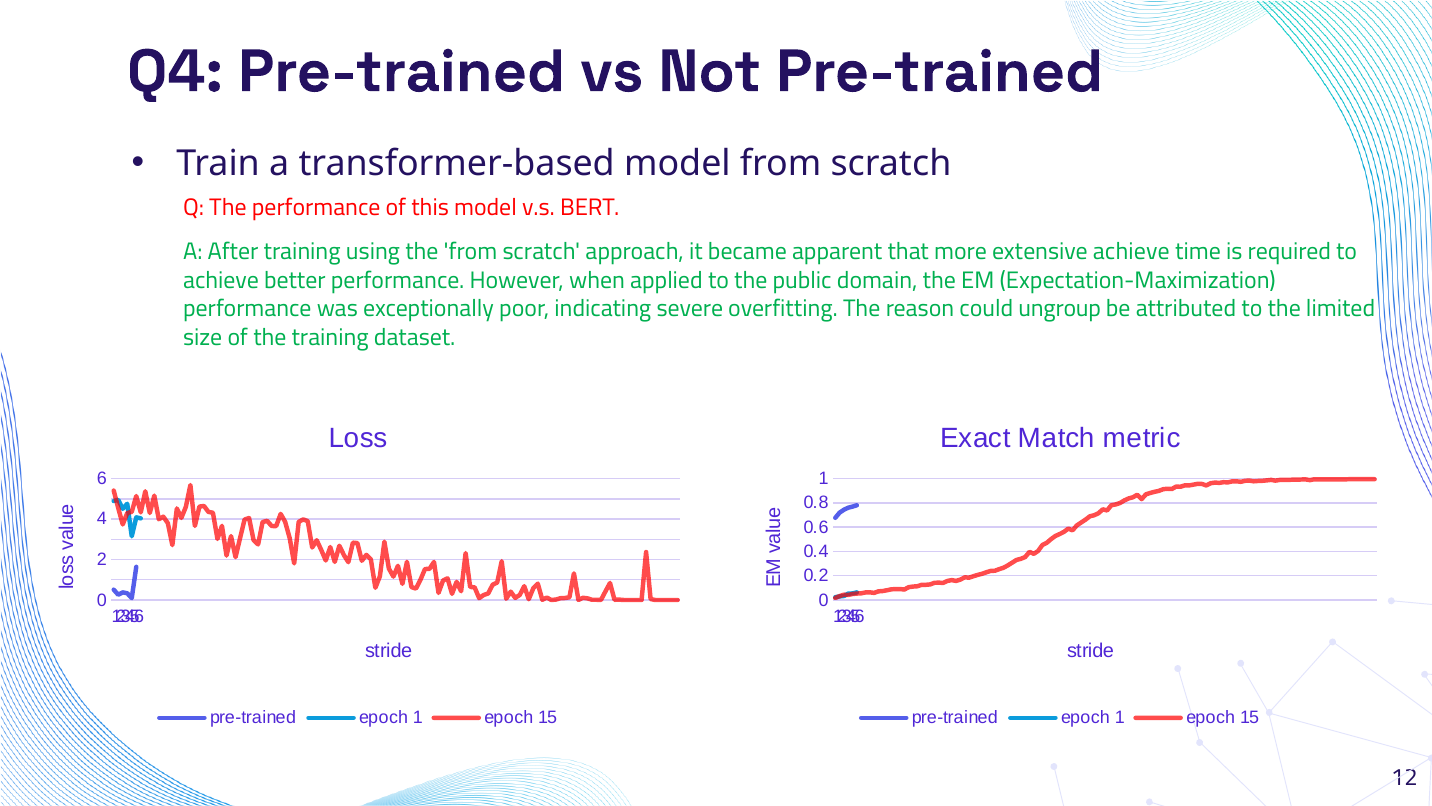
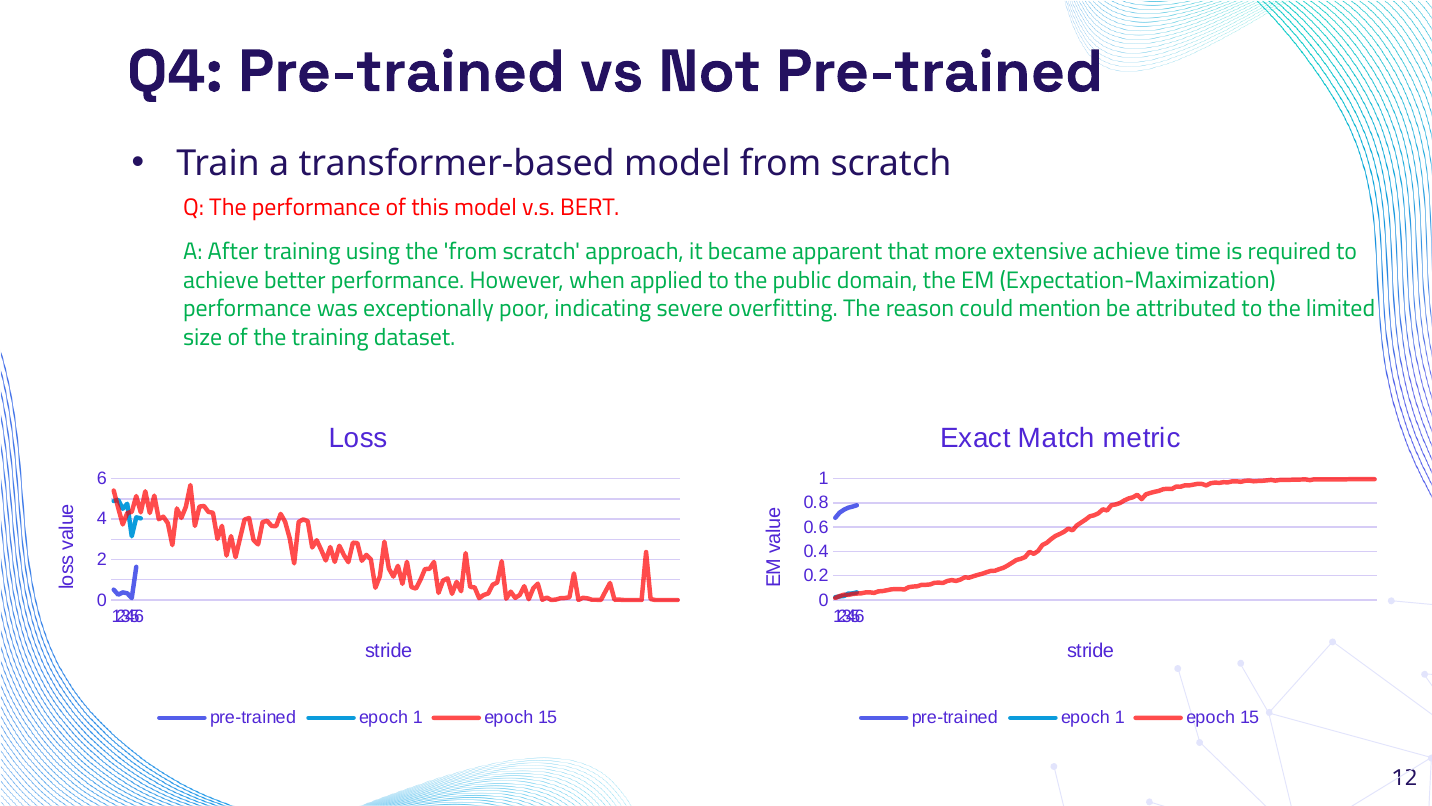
ungroup: ungroup -> mention (1060, 309)
